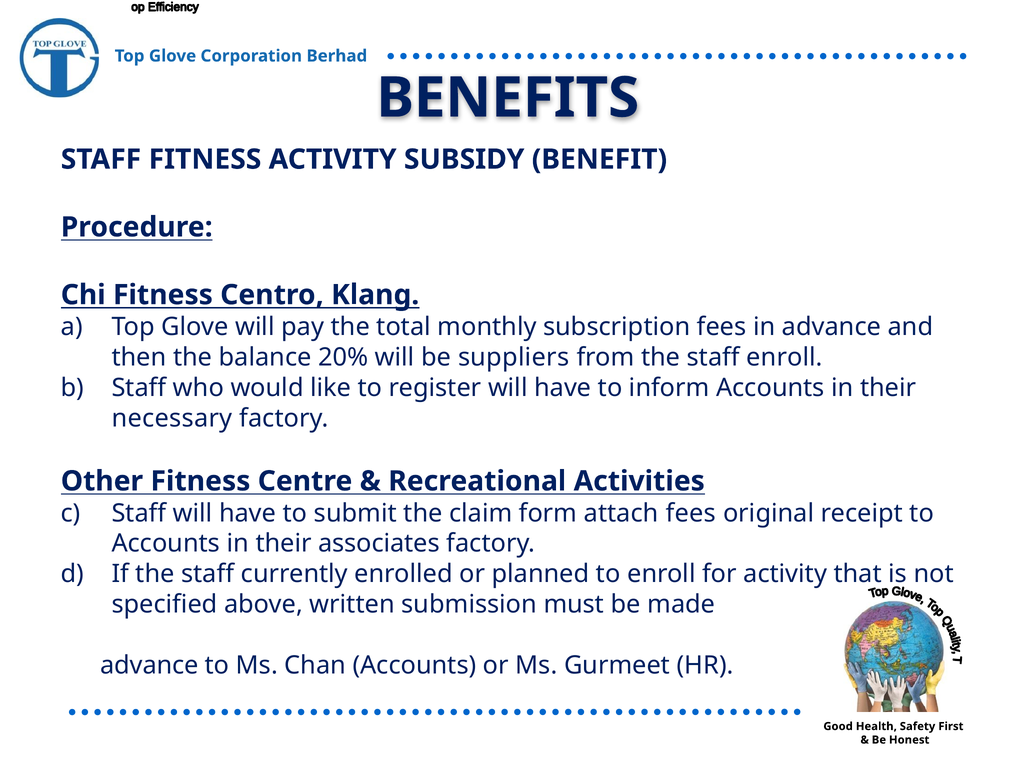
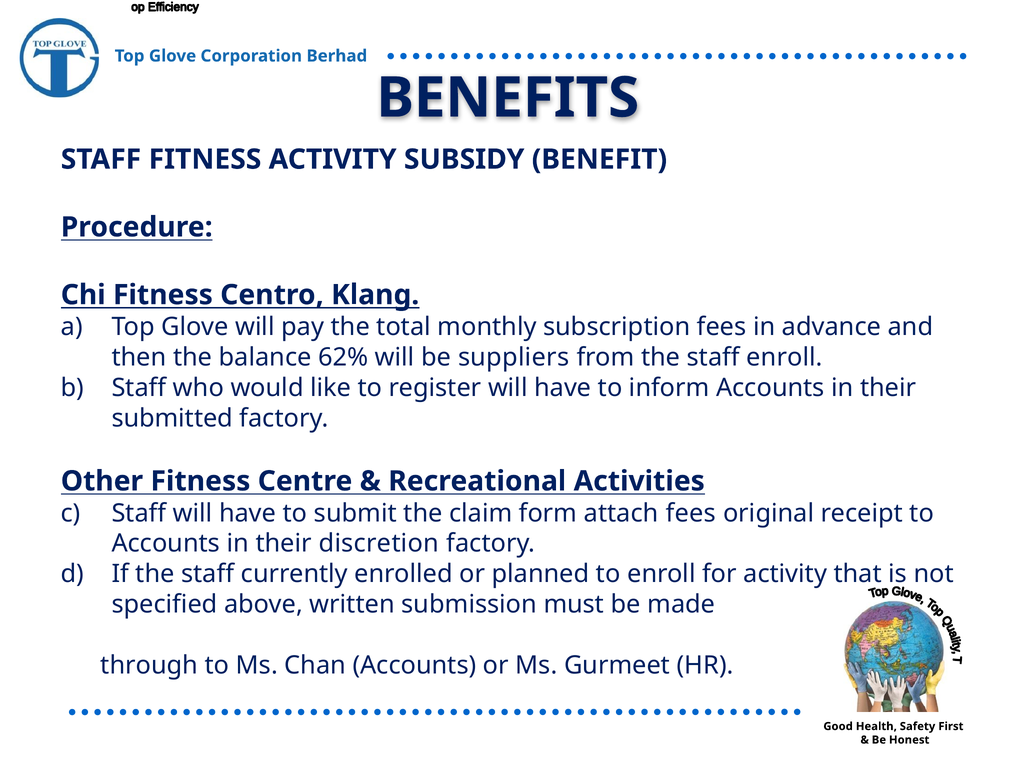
20%: 20% -> 62% (343, 357)
necessary: necessary -> submitted (172, 418)
associates: associates -> discretion (379, 544)
advance: advance -> through (149, 666)
